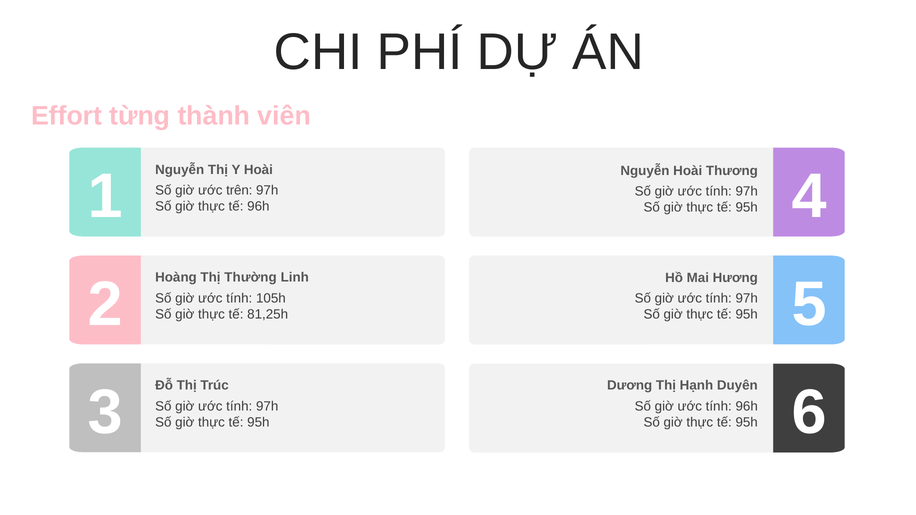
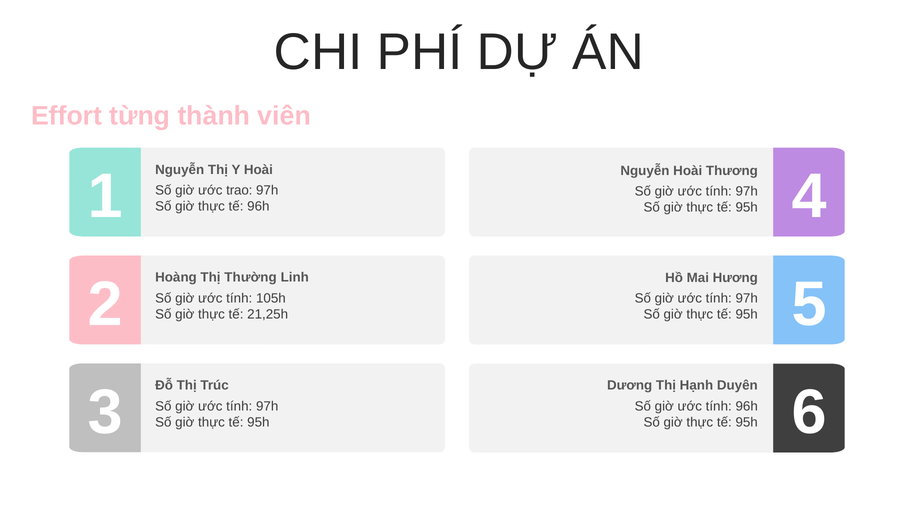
trên: trên -> trao (239, 190)
81,25h: 81,25h -> 21,25h (268, 314)
